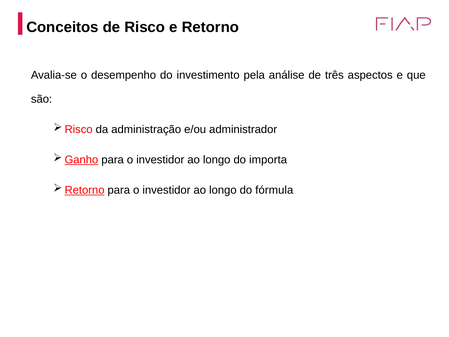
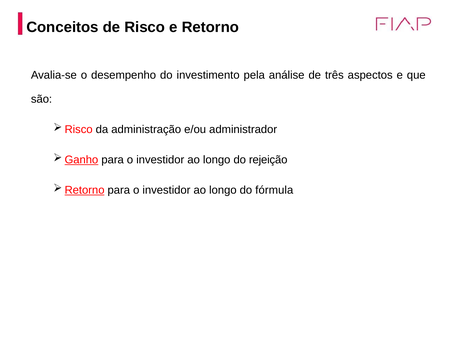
importa: importa -> rejeição (268, 160)
